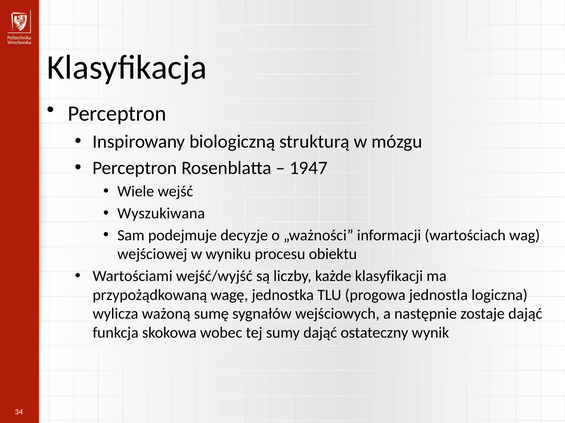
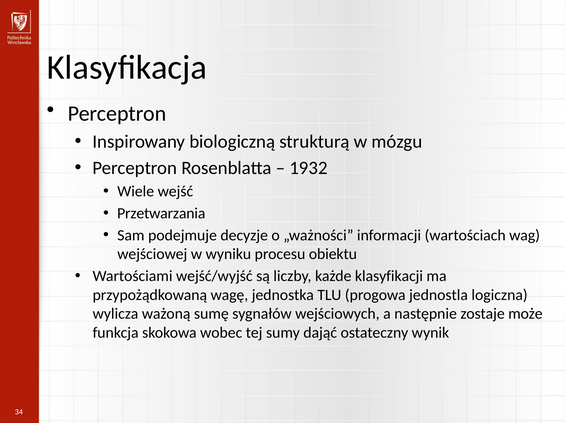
1947: 1947 -> 1932 (308, 168)
Wyszukiwana: Wyszukiwana -> Przetwarzania (161, 214)
zostaje dająć: dająć -> może (525, 314)
